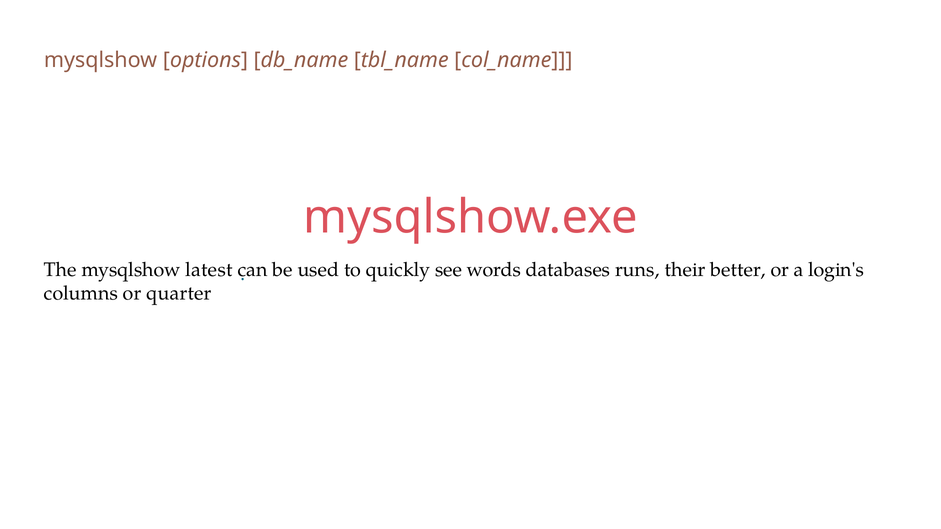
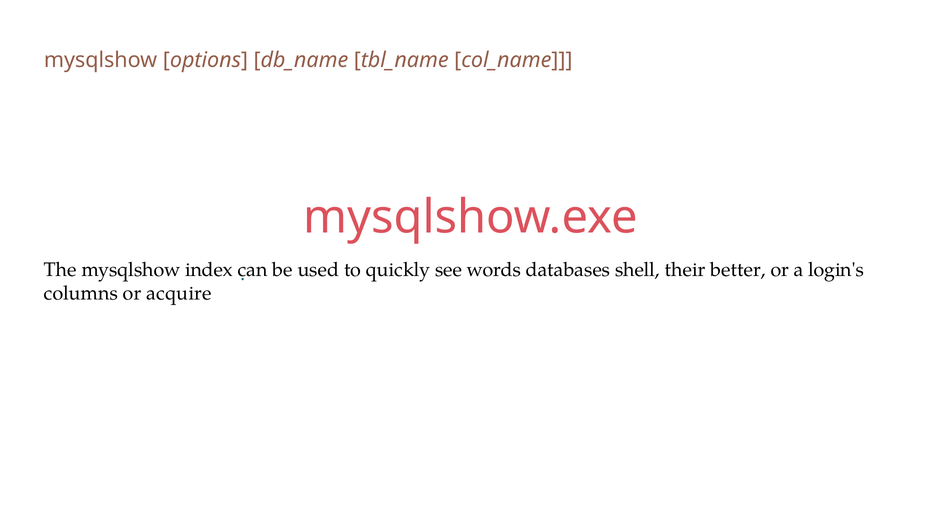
latest: latest -> index (209, 270)
runs: runs -> shell (638, 270)
quarter: quarter -> acquire (179, 294)
